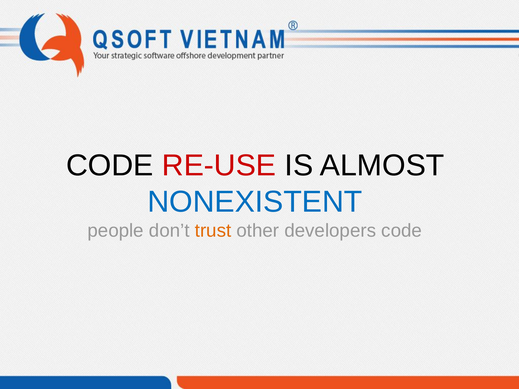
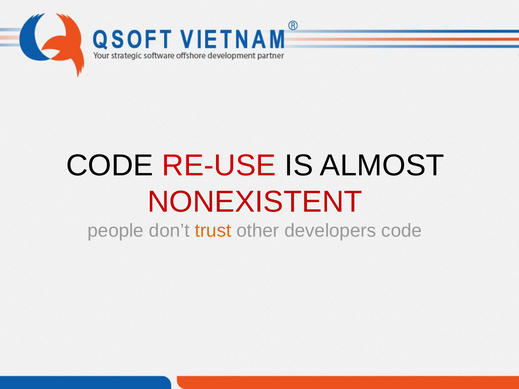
NONEXISTENT colour: blue -> red (255, 202)
